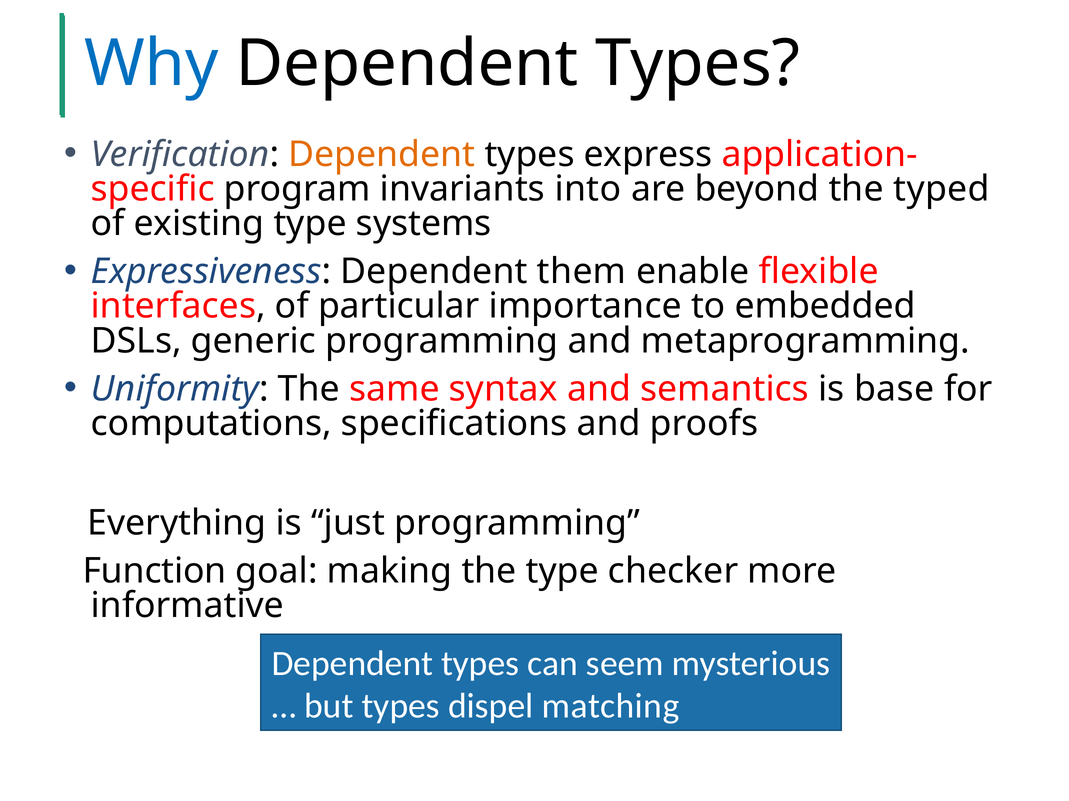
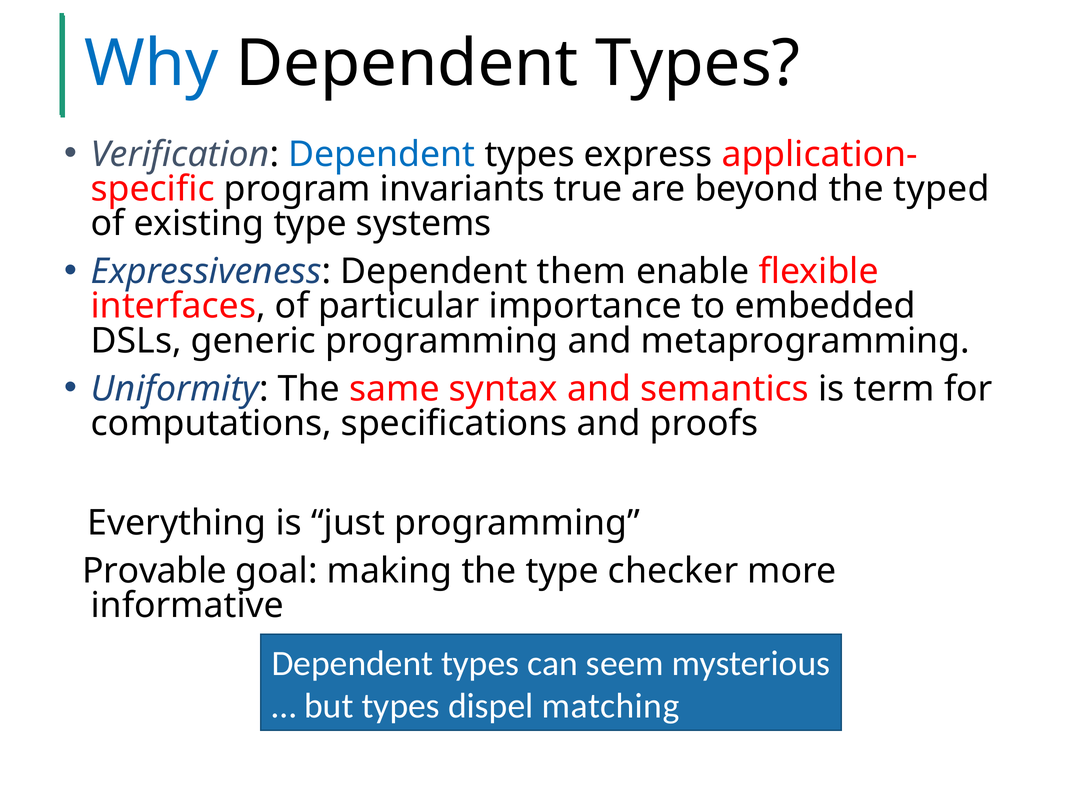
Dependent colour: orange -> blue (382, 155)
into: into -> true (588, 189)
base: base -> term (894, 389)
Function: Function -> Provable (155, 572)
